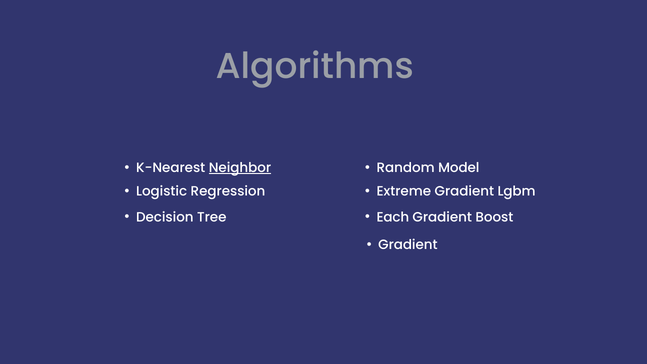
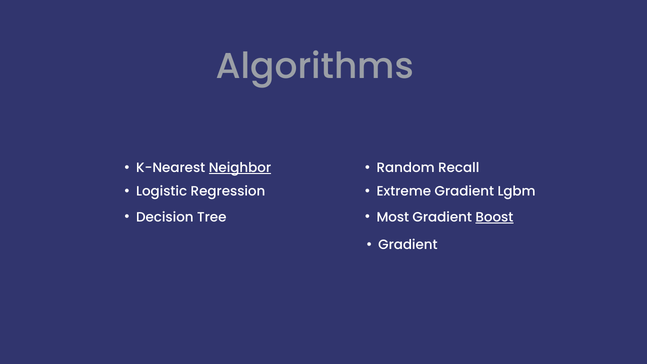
Model: Model -> Recall (459, 168)
Each: Each -> Most (393, 217)
Boost underline: none -> present (494, 217)
